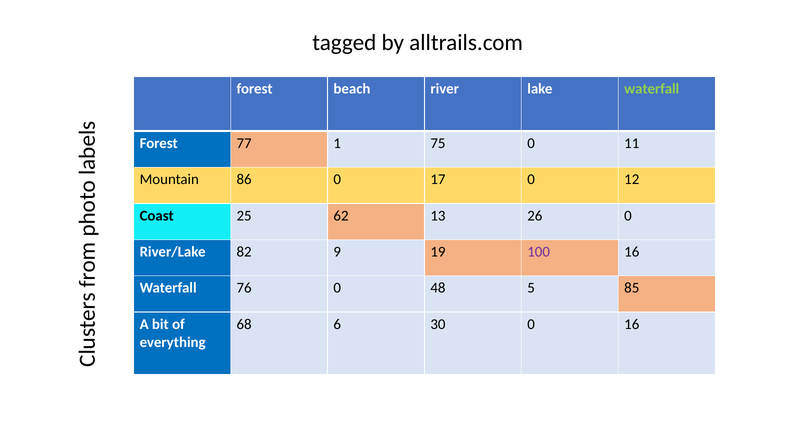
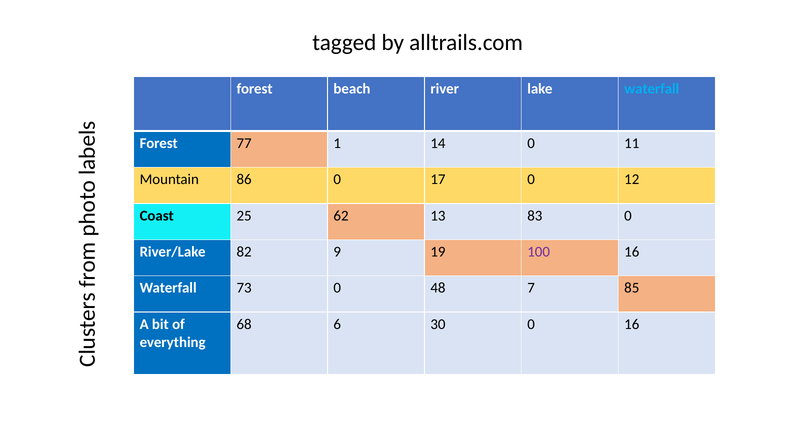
waterfall colour: light green -> light blue (652, 89)
75: 75 -> 14 (438, 143)
26: 26 -> 83 (535, 216)
76: 76 -> 73 (244, 288)
5: 5 -> 7 (531, 288)
